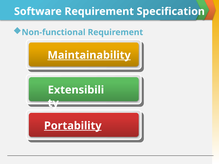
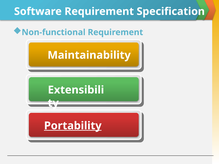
Maintainability underline: present -> none (89, 55)
